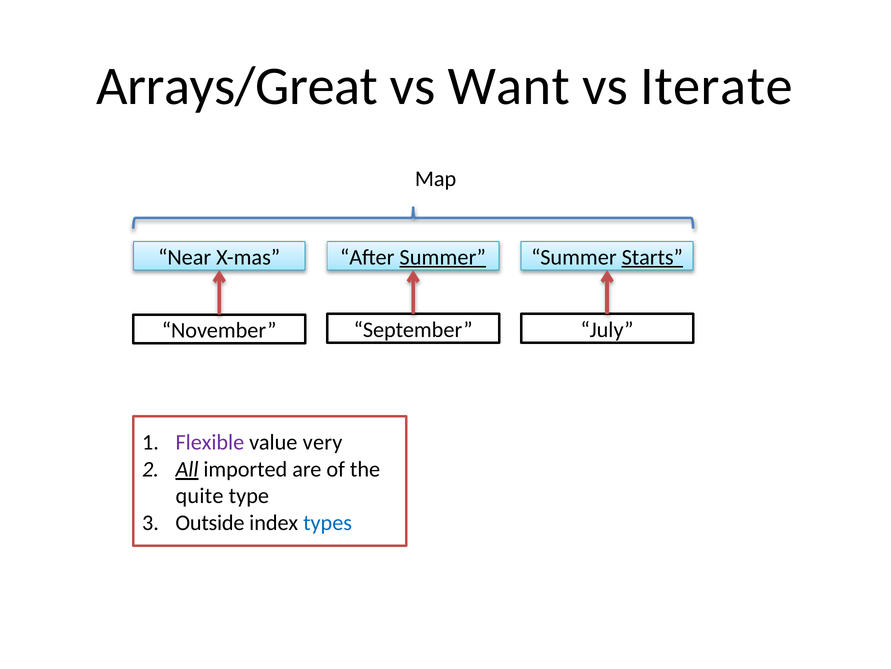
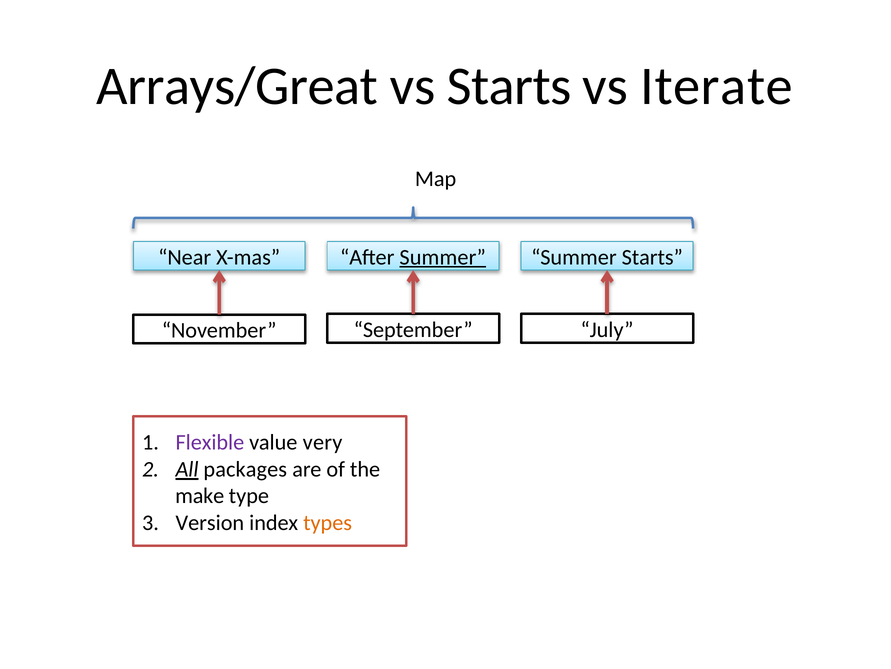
vs Want: Want -> Starts (509, 86)
Starts underline: present -> none (652, 257)
imported: imported -> packages (245, 469)
quite: quite -> make (200, 495)
Outside: Outside -> Version (210, 522)
types colour: blue -> orange (328, 522)
